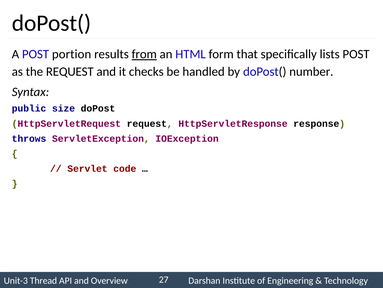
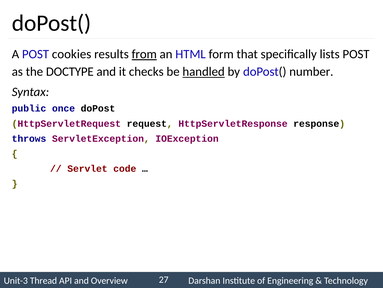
portion: portion -> cookies (72, 54)
the REQUEST: REQUEST -> DOCTYPE (70, 72)
handled underline: none -> present (204, 72)
size: size -> once (64, 108)
